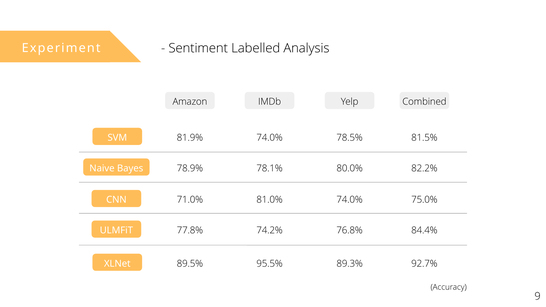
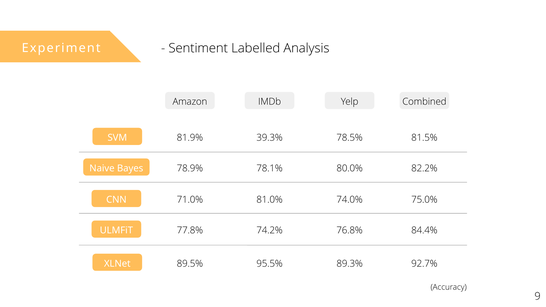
81.9% 74.0%: 74.0% -> 39.3% (270, 138)
